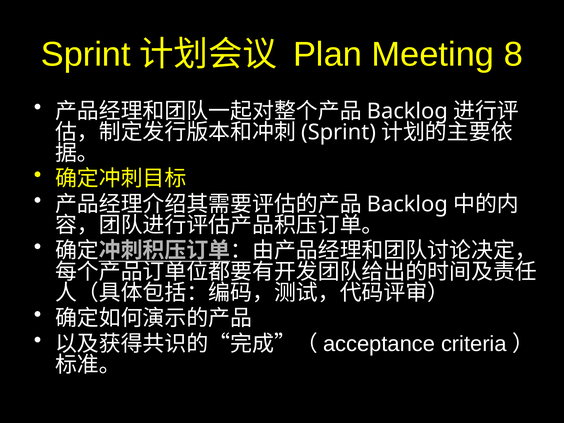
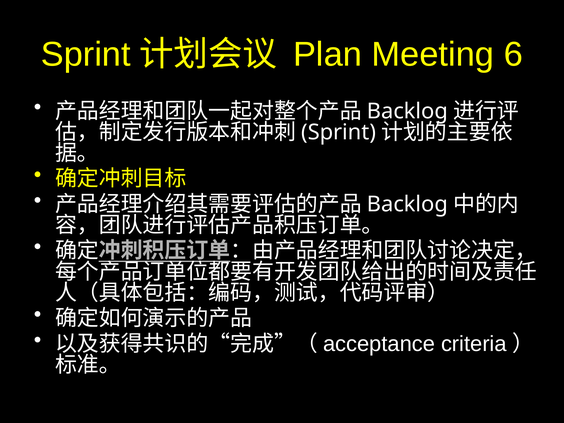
8: 8 -> 6 (513, 55)
